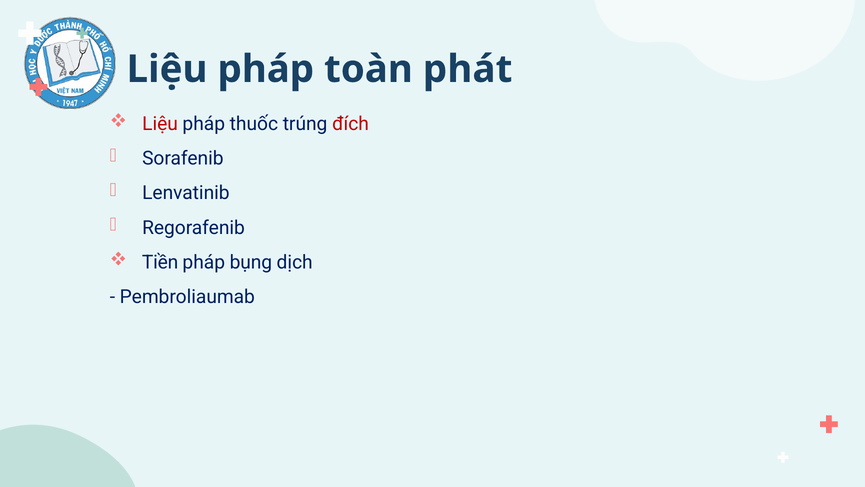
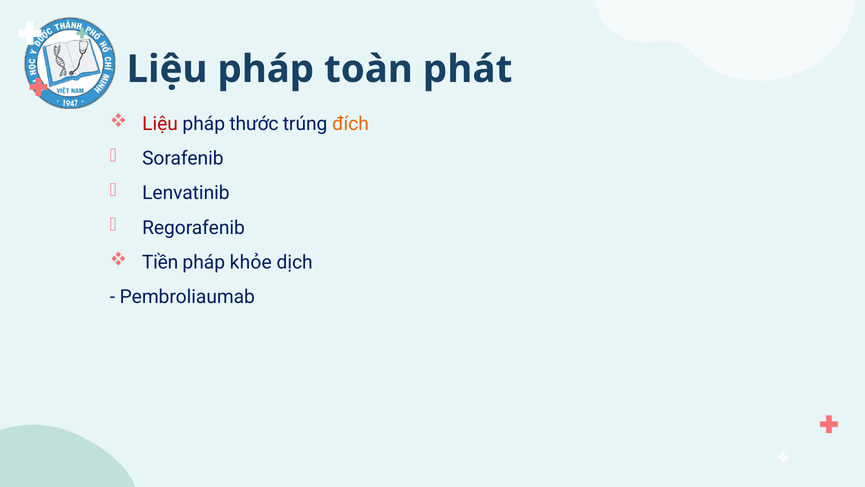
thuốc: thuốc -> thước (254, 124)
đích colour: red -> orange (351, 124)
bụng: bụng -> khỏe (251, 262)
